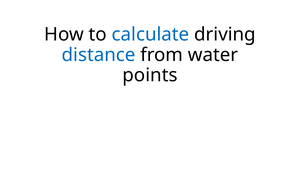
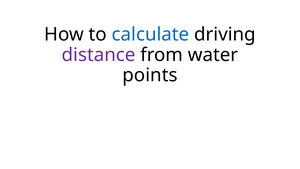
distance colour: blue -> purple (99, 55)
